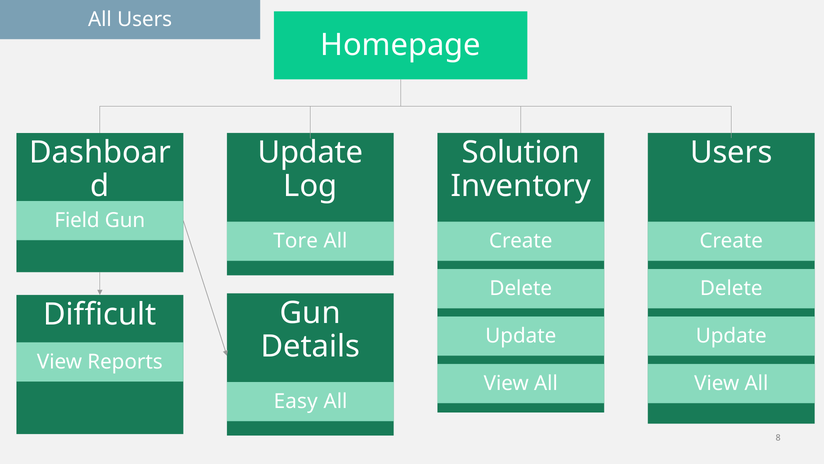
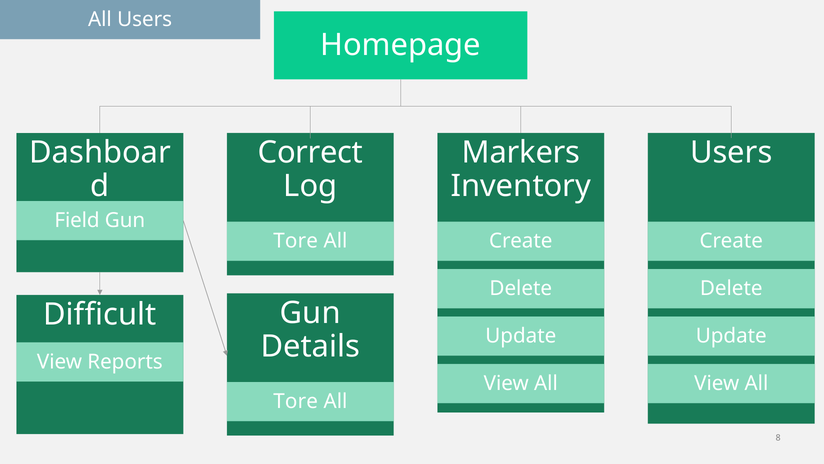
Update: Update -> Correct (310, 152)
Solution: Solution -> Markers (521, 152)
Easy: Easy -> Tore (296, 401)
